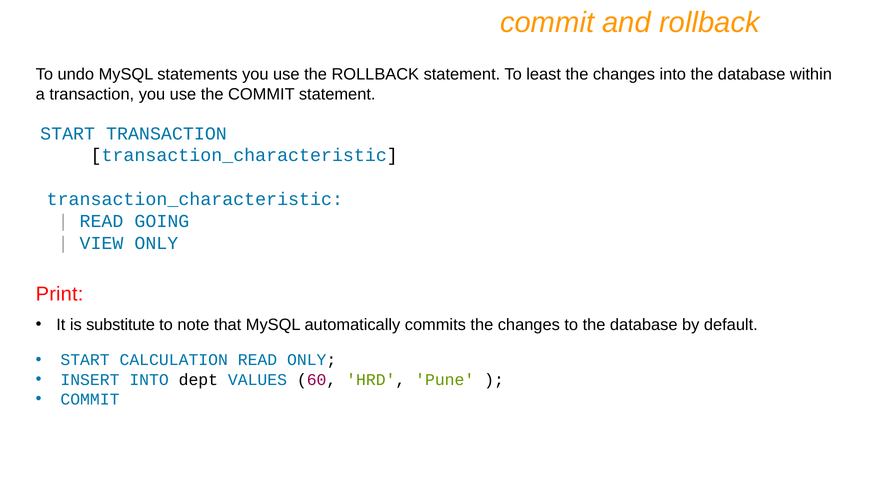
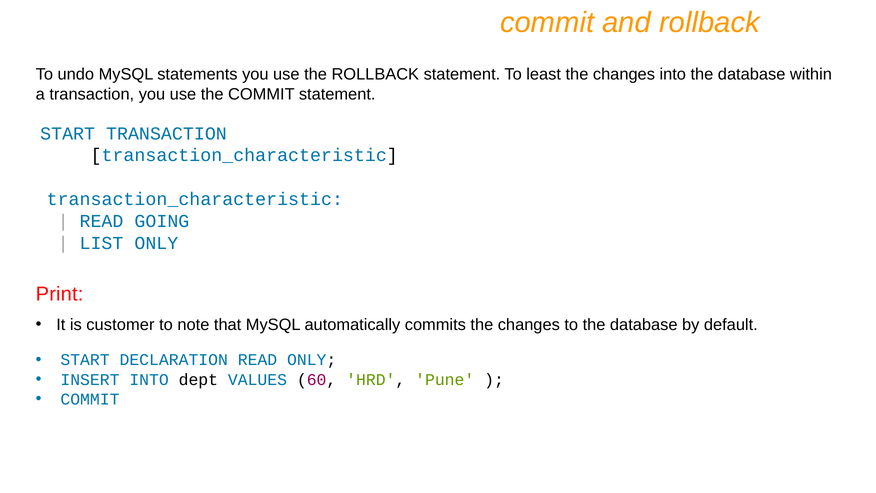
VIEW: VIEW -> LIST (101, 243)
substitute: substitute -> customer (120, 324)
CALCULATION: CALCULATION -> DECLARATION (174, 360)
